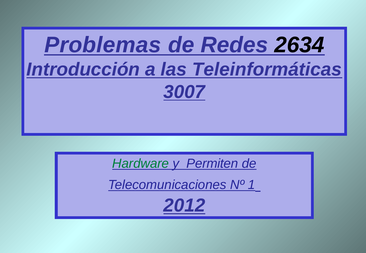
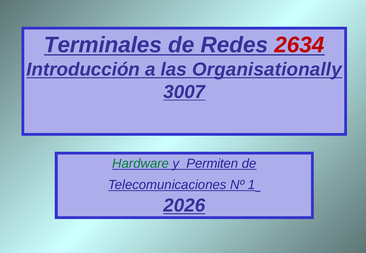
Problemas: Problemas -> Terminales (103, 45)
2634 colour: black -> red (299, 45)
Teleinformáticas: Teleinformáticas -> Organisationally (267, 70)
2012: 2012 -> 2026 (184, 206)
